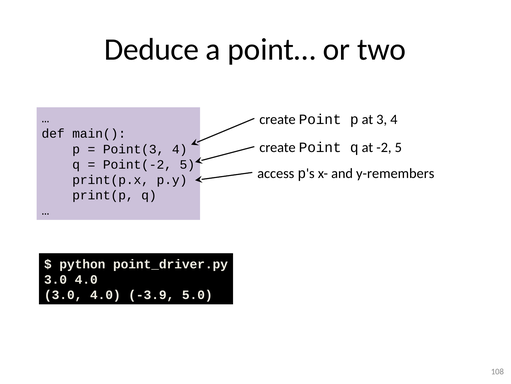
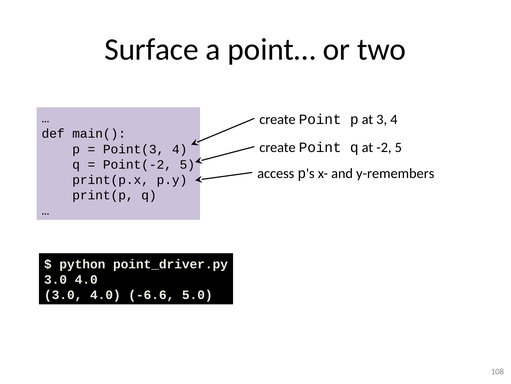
Deduce: Deduce -> Surface (152, 49)
-3.9: -3.9 -> -6.6 (151, 294)
